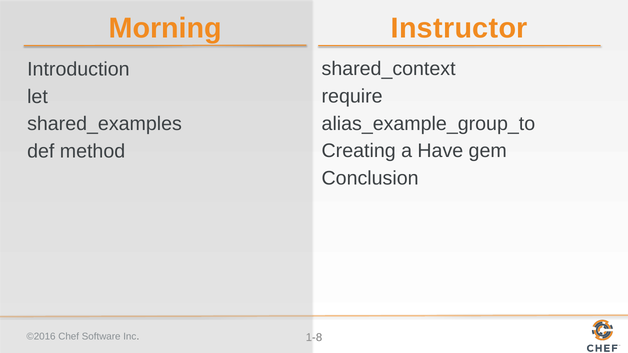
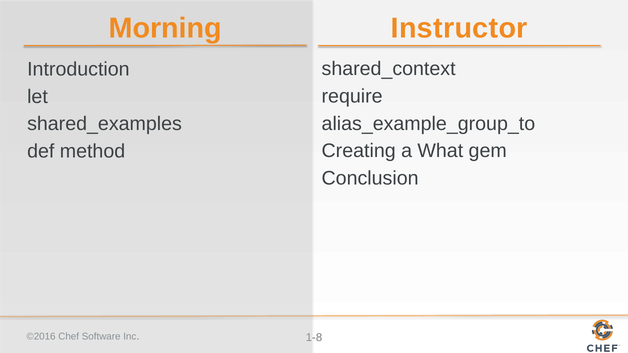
Have: Have -> What (440, 151)
